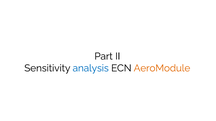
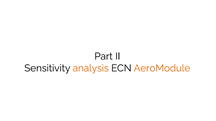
analysis colour: blue -> orange (91, 68)
